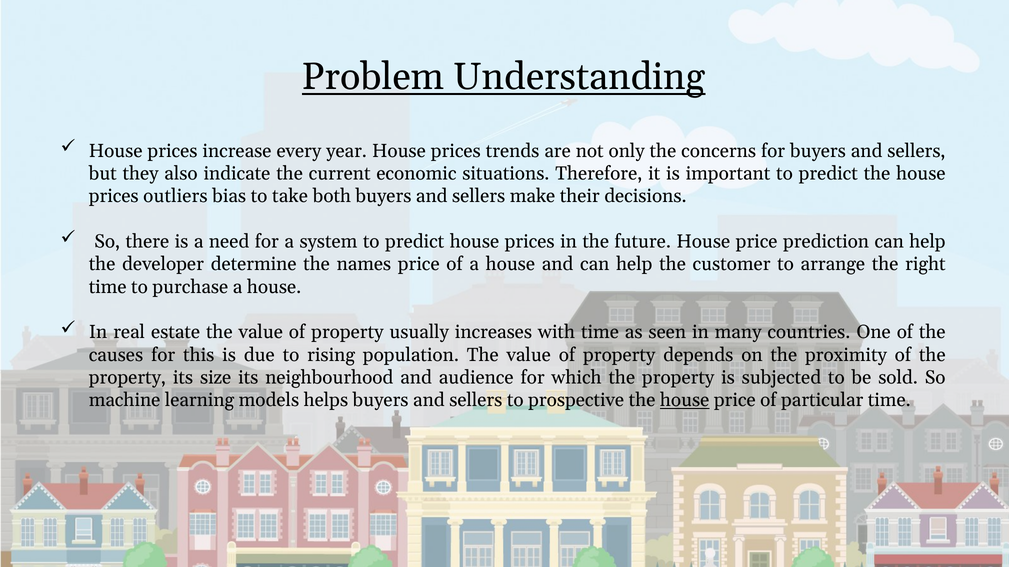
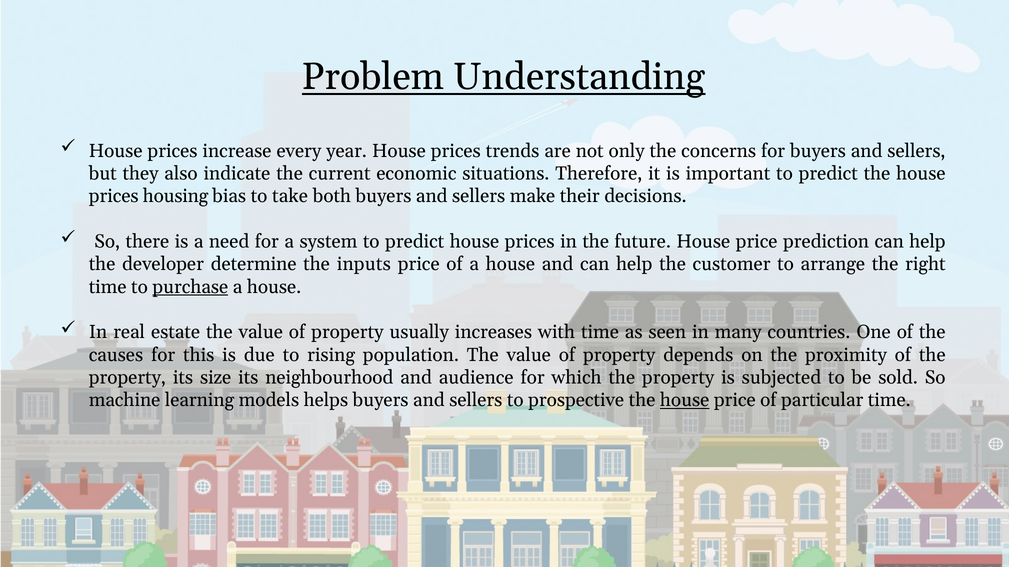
outliers: outliers -> housing (176, 196)
names: names -> inputs (364, 264)
purchase underline: none -> present (190, 287)
